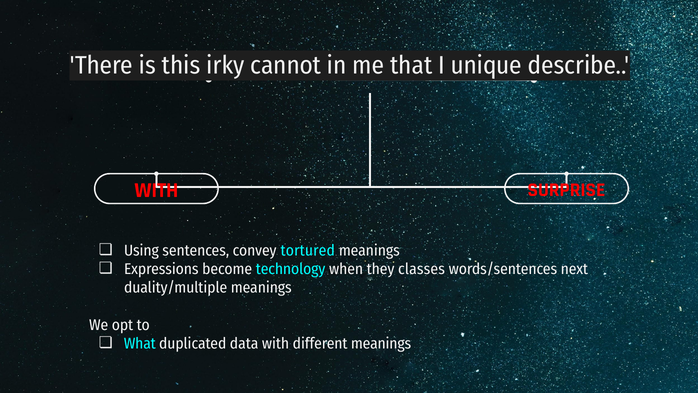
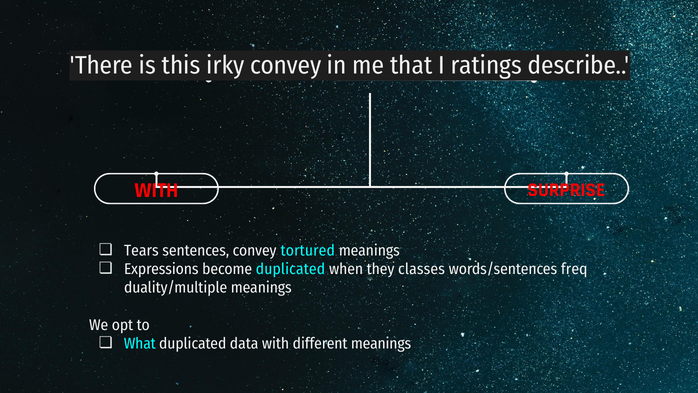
irky cannot: cannot -> convey (286, 66)
unique: unique -> ratings (486, 66)
Using: Using -> Tears (141, 250)
become technology: technology -> duplicated (290, 269)
next: next -> freq (574, 269)
